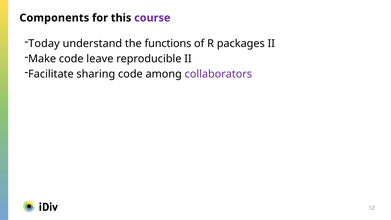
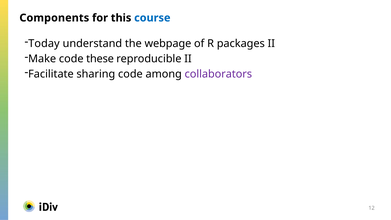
course colour: purple -> blue (152, 18)
functions: functions -> webpage (168, 44)
leave: leave -> these (100, 59)
